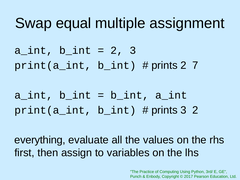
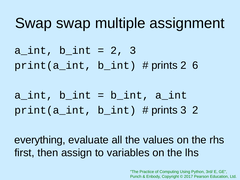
Swap equal: equal -> swap (73, 23)
7: 7 -> 6 (195, 65)
